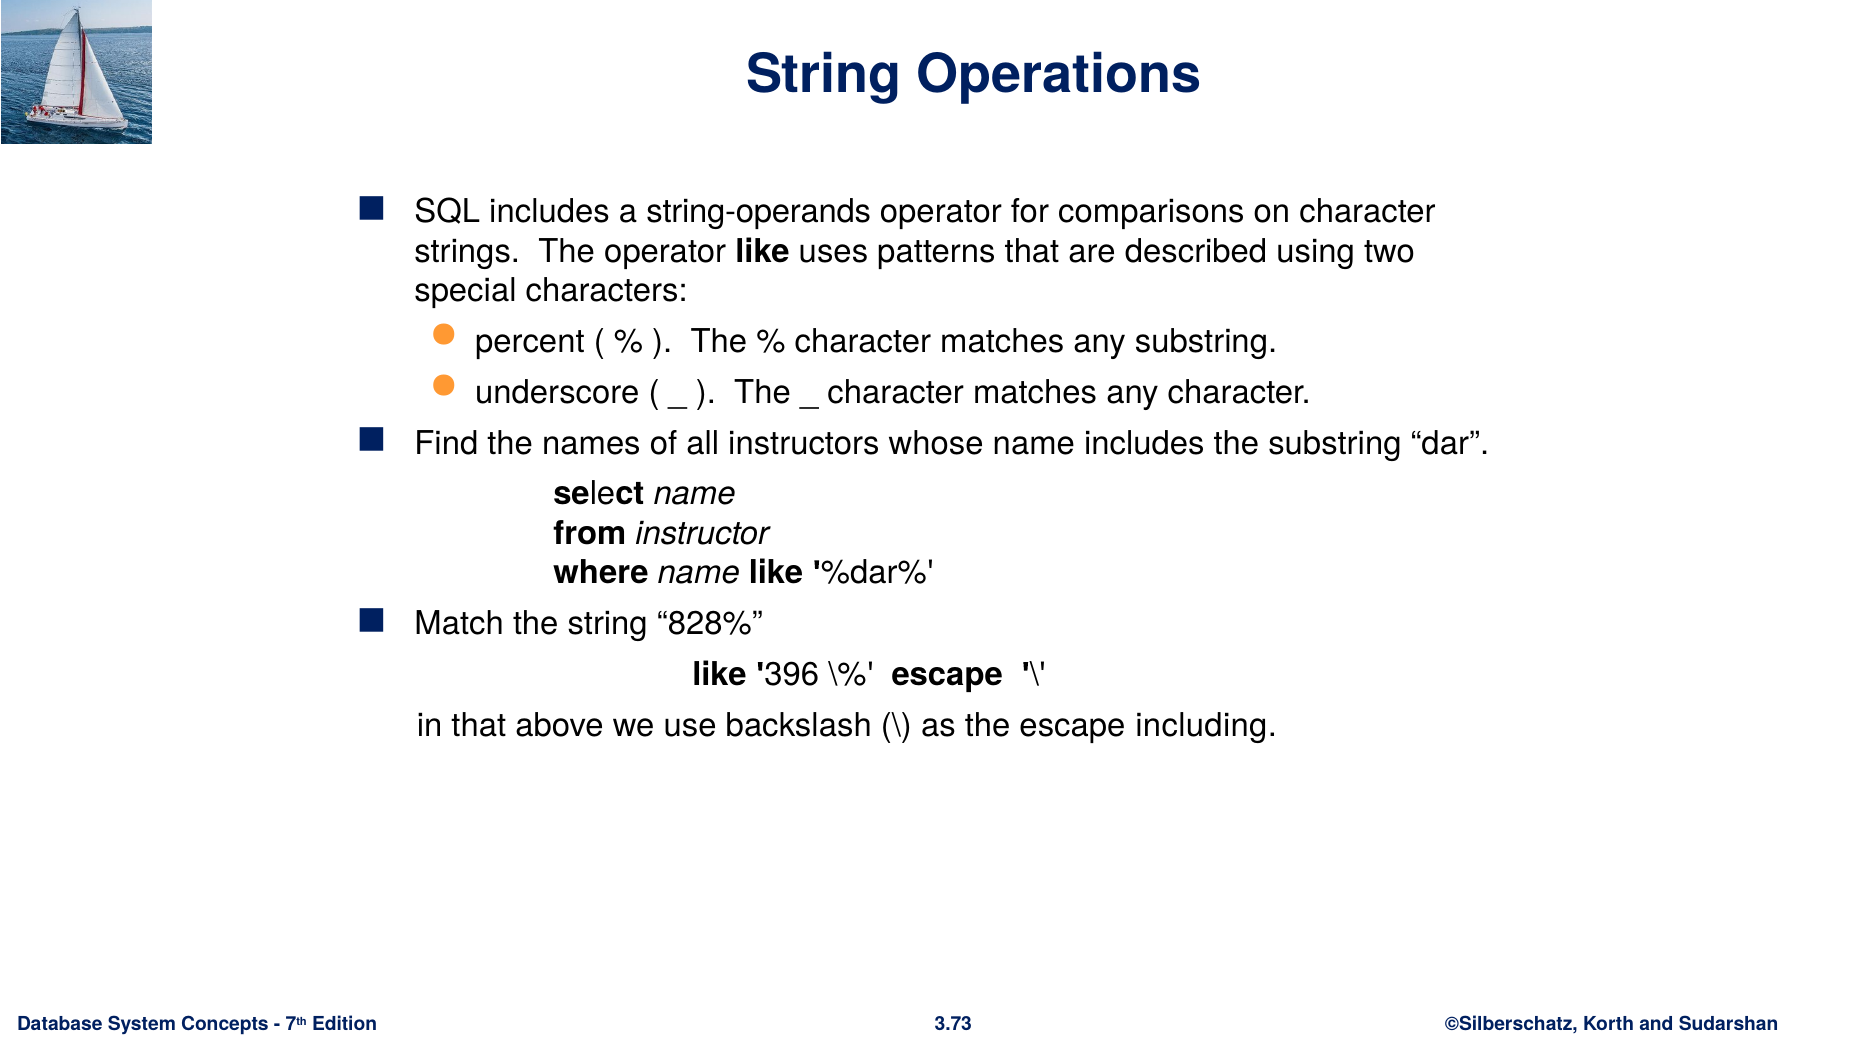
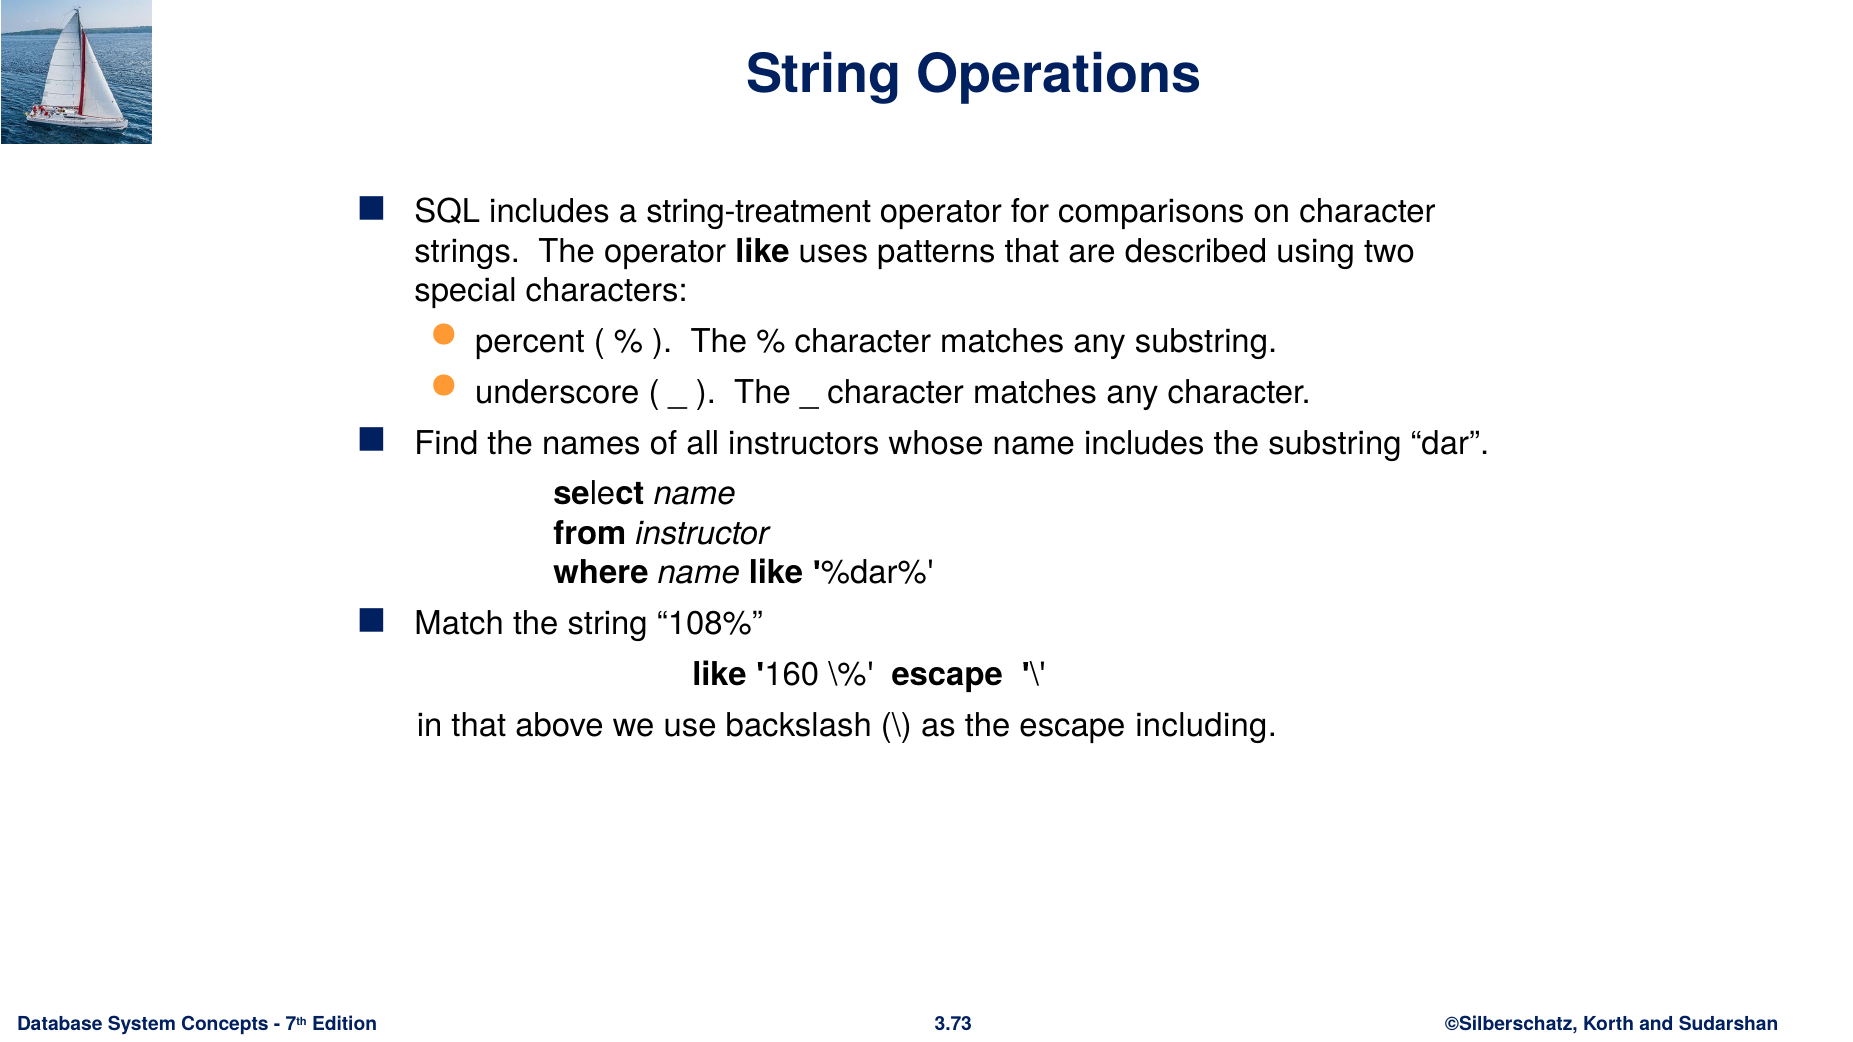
string-operands: string-operands -> string-treatment (759, 212)
828%: 828% -> 108% (710, 624)
396: 396 -> 160 (792, 675)
